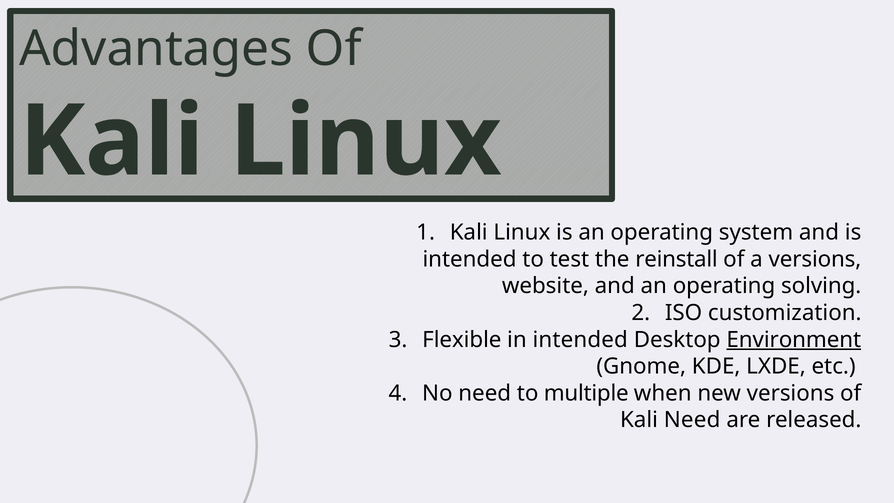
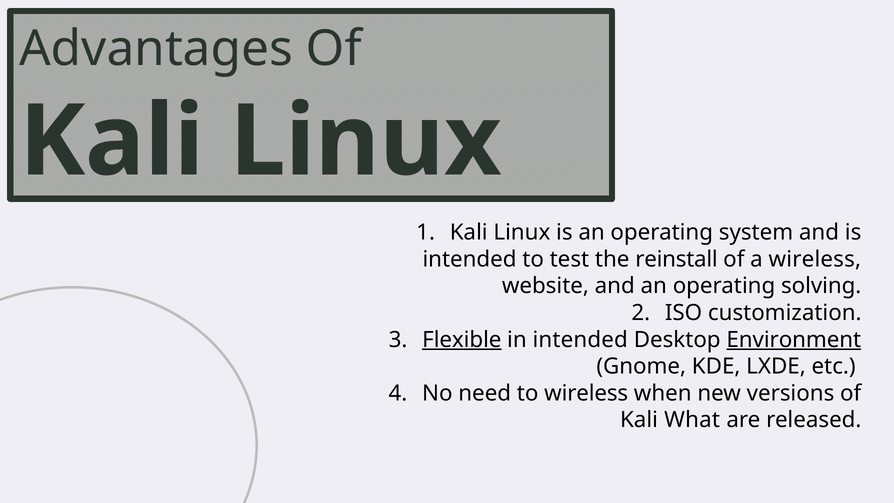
a versions: versions -> wireless (815, 259)
Flexible underline: none -> present (462, 340)
to multiple: multiple -> wireless (586, 393)
Kali Need: Need -> What (692, 420)
